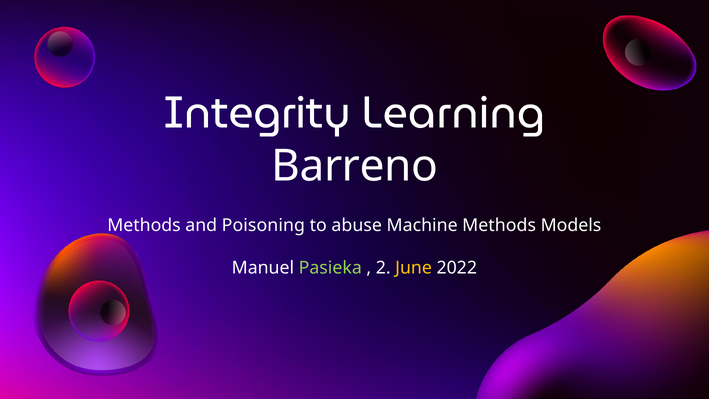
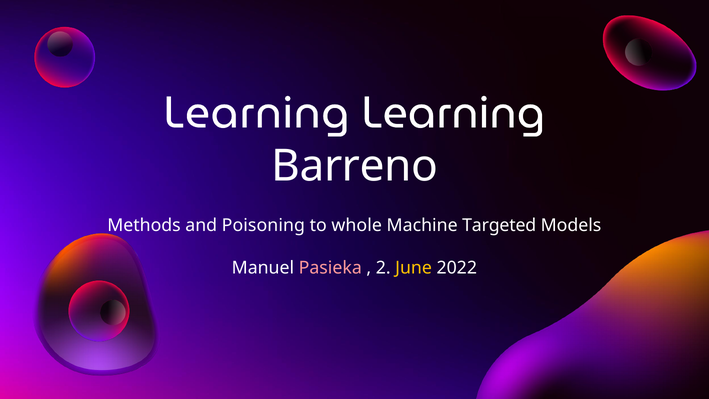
Integrity: Integrity -> Learning (257, 113)
abuse: abuse -> whole (357, 225)
Machine Methods: Methods -> Targeted (499, 225)
Pasieka colour: light green -> pink (330, 268)
